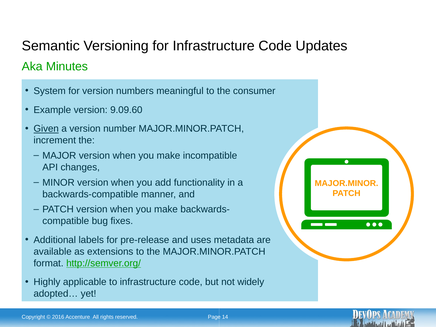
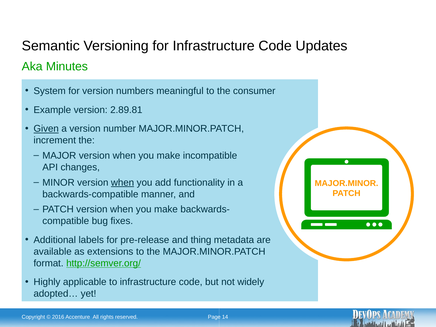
9.09.60: 9.09.60 -> 2.89.81 (126, 110)
when underline: none -> present (123, 183)
uses: uses -> thing (201, 240)
